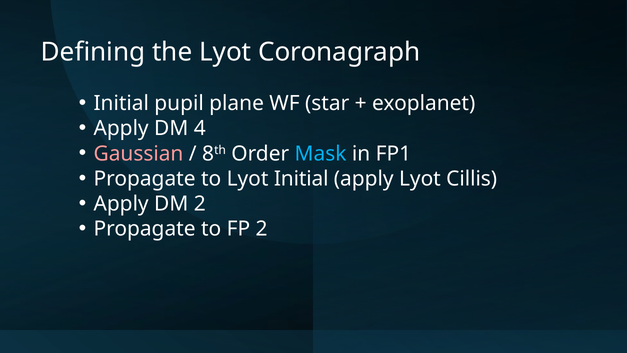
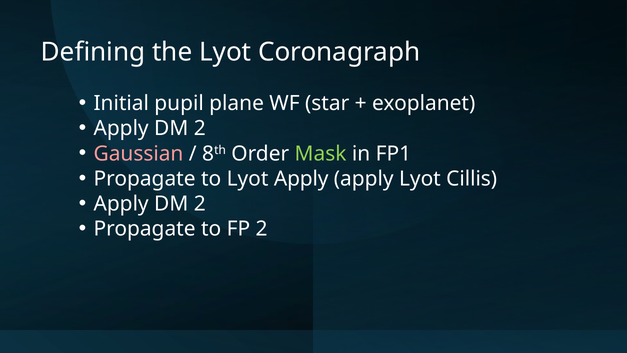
4: 4 -> 2 (200, 128)
Mask colour: light blue -> light green (321, 154)
Lyot Initial: Initial -> Apply (301, 179)
